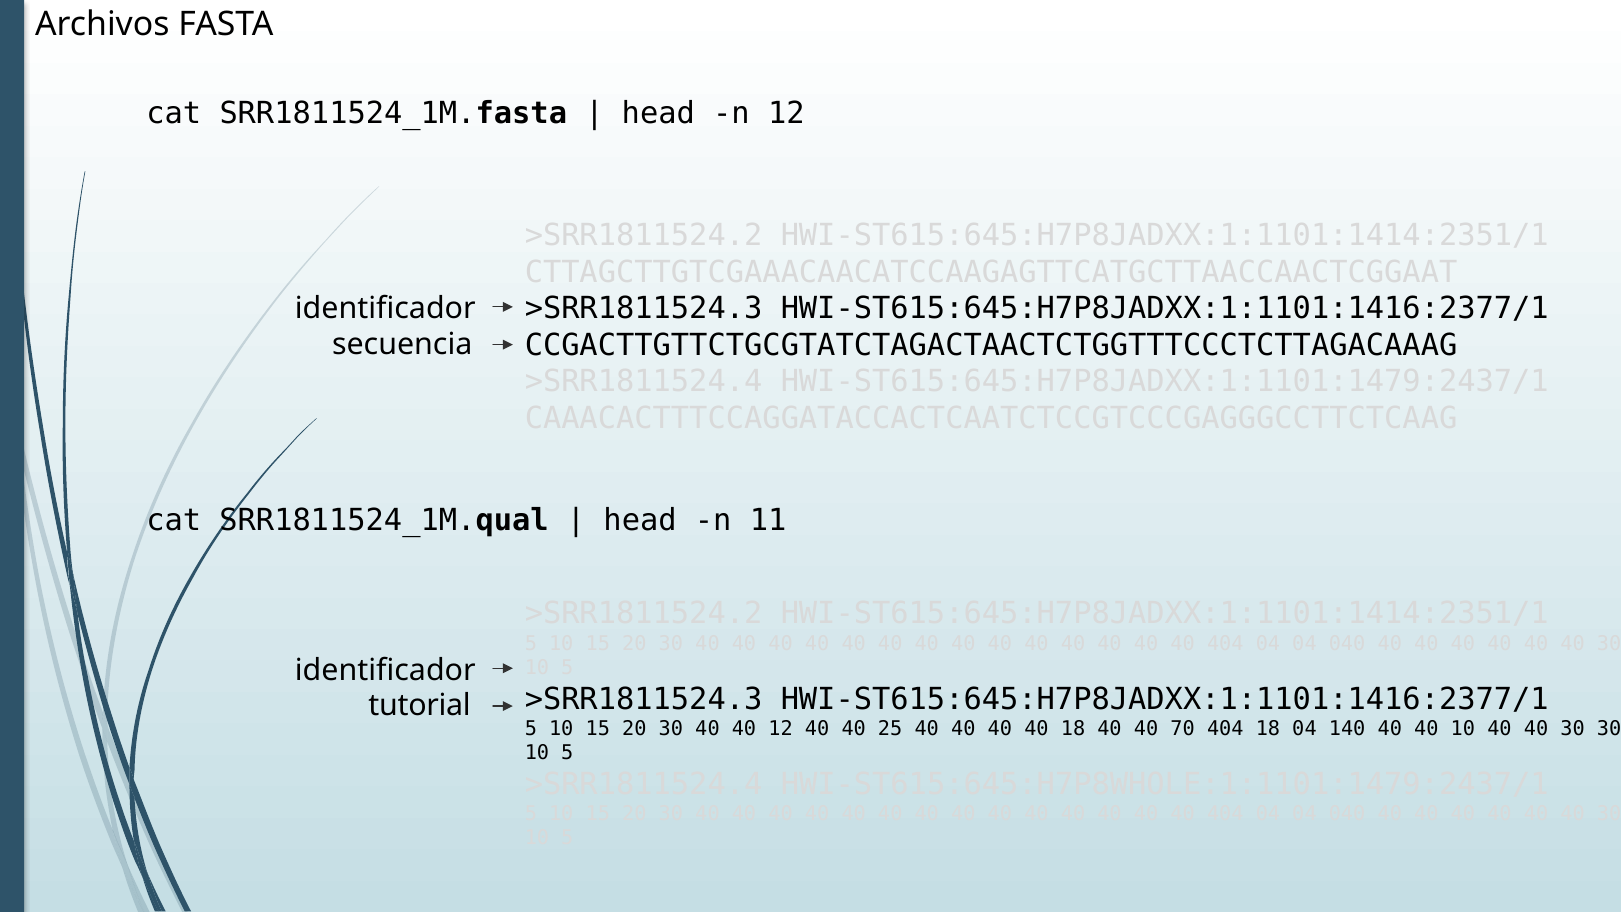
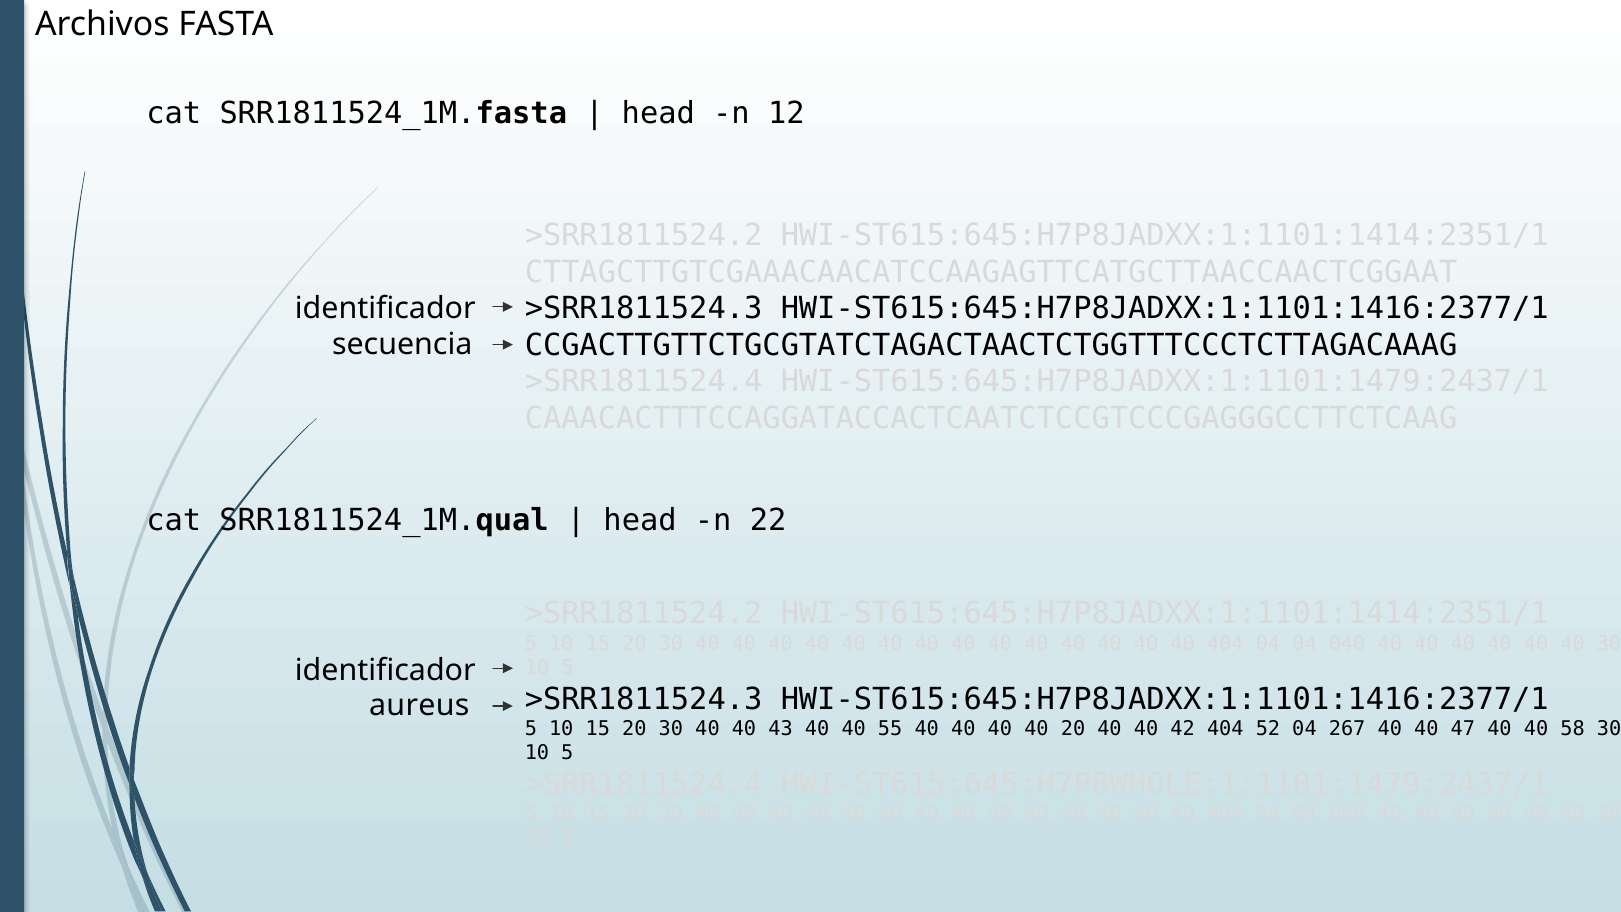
11: 11 -> 22 (768, 520)
tutorial: tutorial -> aureus (419, 706)
40 12: 12 -> 43 (781, 729)
25: 25 -> 55 (890, 729)
40 18: 18 -> 20 (1073, 729)
70: 70 -> 42 (1183, 729)
404 18: 18 -> 52 (1268, 729)
140: 140 -> 267 (1347, 729)
40 10: 10 -> 47 (1463, 729)
30: 30 -> 58 (1573, 729)
